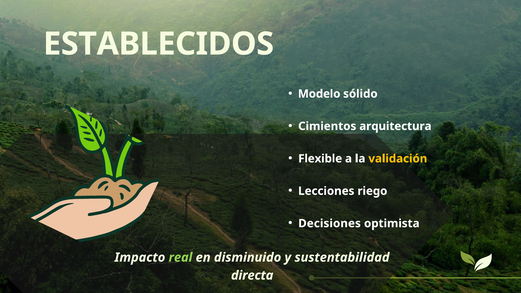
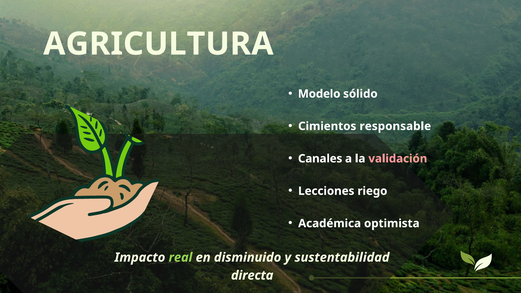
ESTABLECIDOS: ESTABLECIDOS -> AGRICULTURA (158, 44)
arquitectura: arquitectura -> responsable (395, 126)
Flexible: Flexible -> Canales (320, 159)
validación colour: yellow -> pink (398, 159)
Decisiones: Decisiones -> Académica (330, 223)
